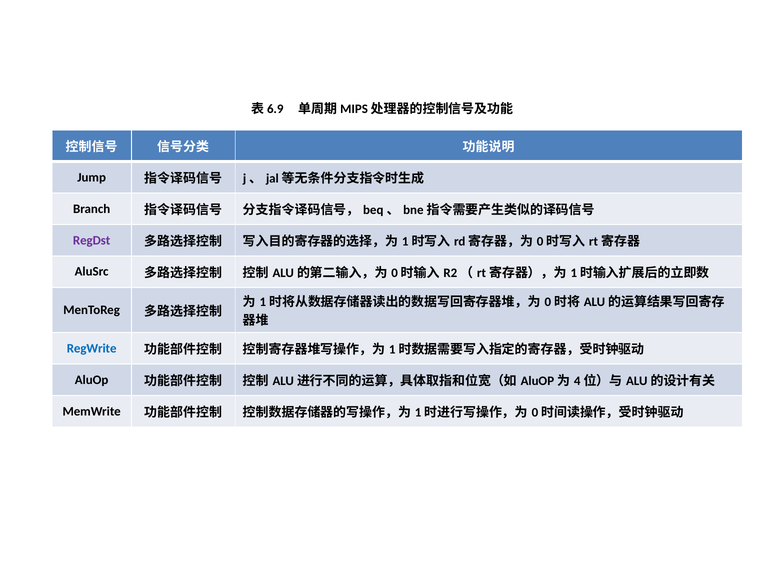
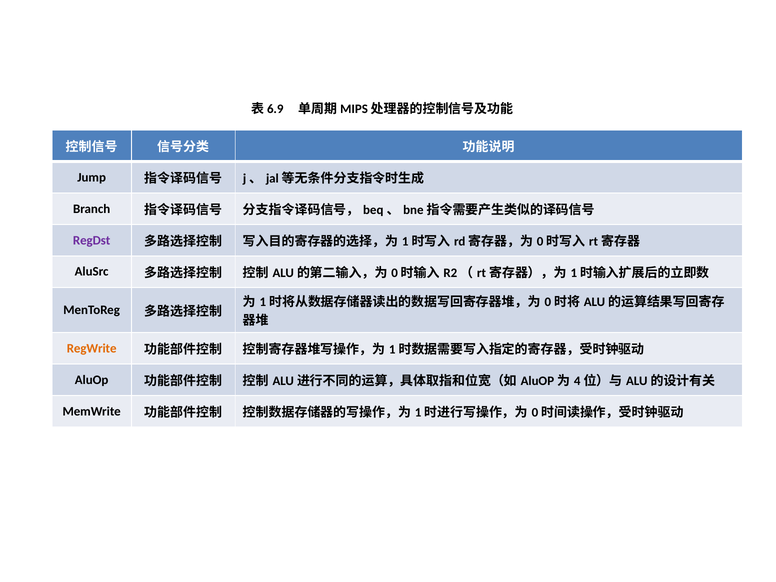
RegWrite colour: blue -> orange (92, 348)
